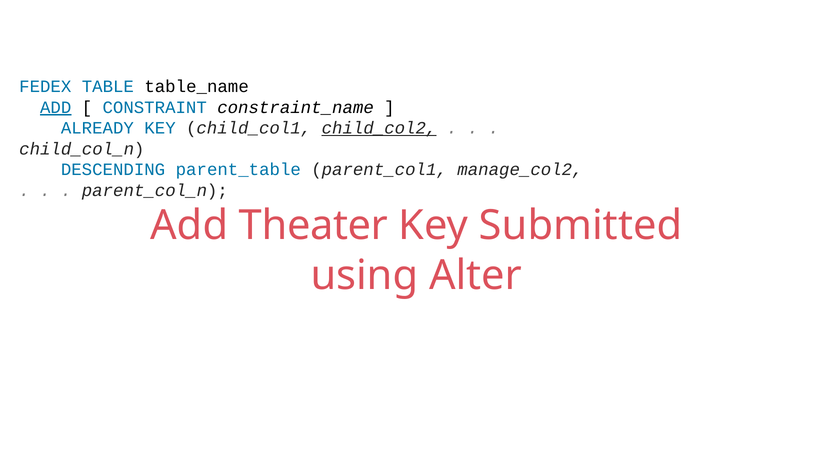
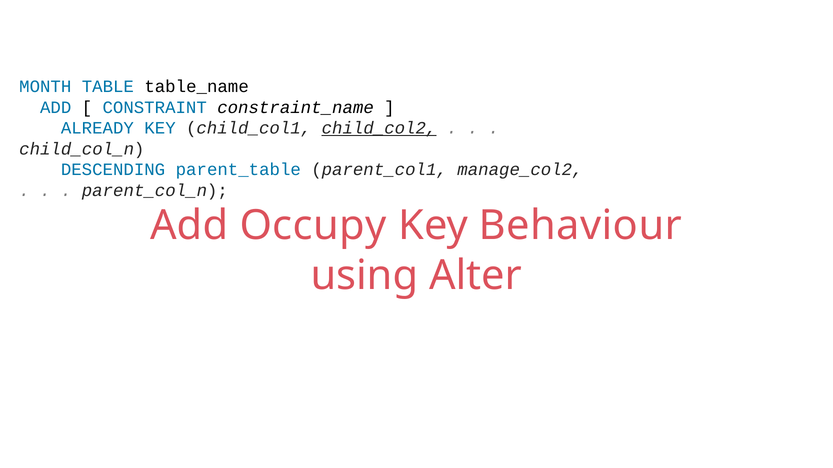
FEDEX: FEDEX -> MONTH (45, 87)
ADD underline: present -> none (56, 107)
Theater: Theater -> Occupy (313, 226)
Submitted: Submitted -> Behaviour (580, 226)
